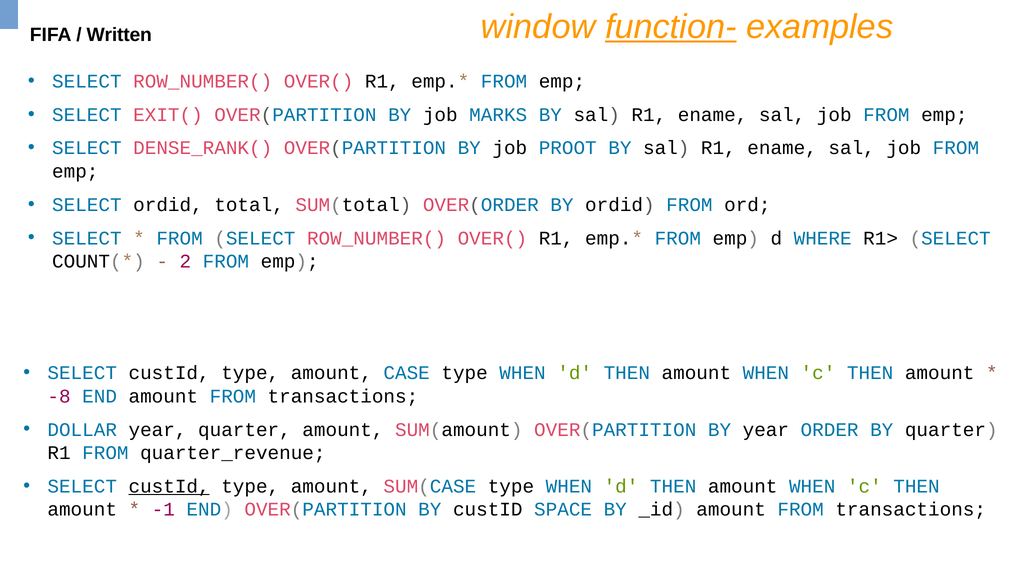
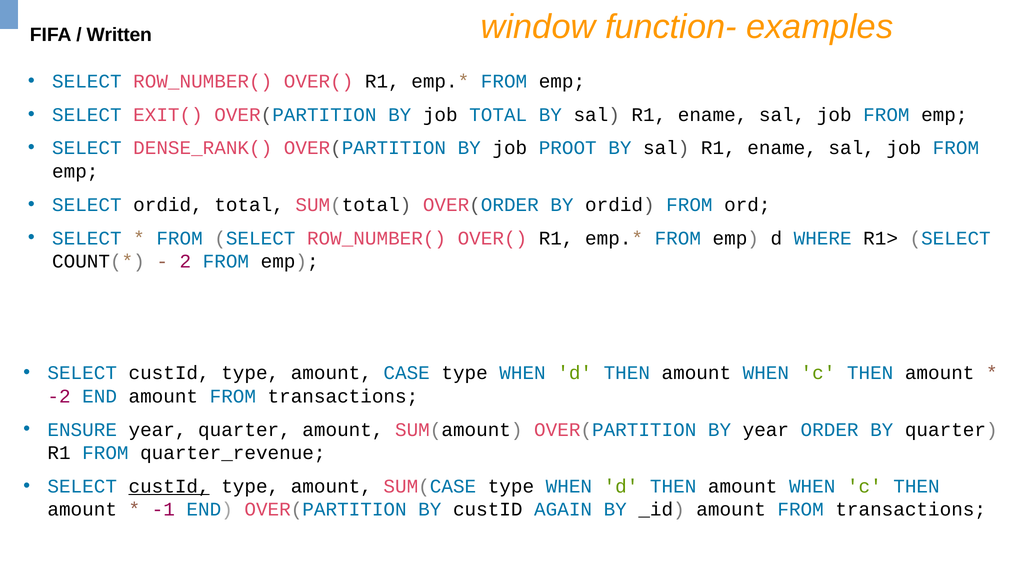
function- underline: present -> none (671, 27)
job MARKS: MARKS -> TOTAL (498, 115)
-8: -8 -> -2 (59, 396)
DOLLAR: DOLLAR -> ENSURE (82, 430)
SPACE: SPACE -> AGAIN (563, 510)
